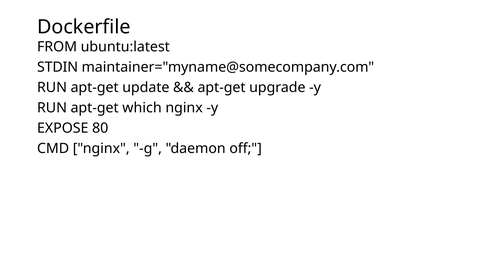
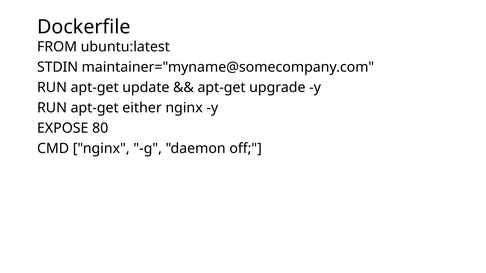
which: which -> either (142, 108)
